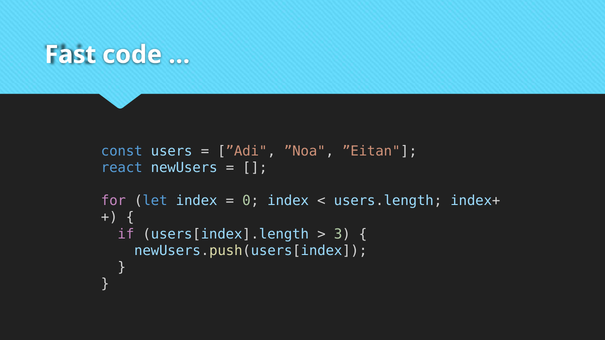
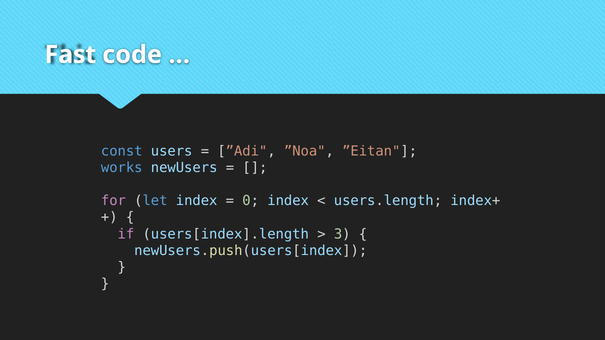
react: react -> works (122, 168)
